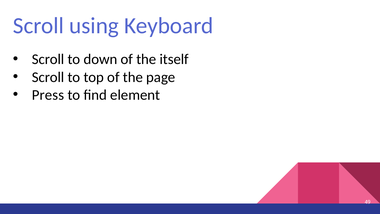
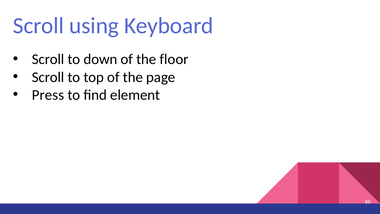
itself: itself -> floor (174, 59)
